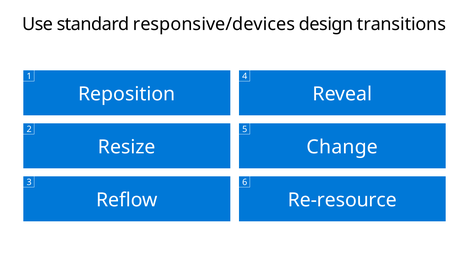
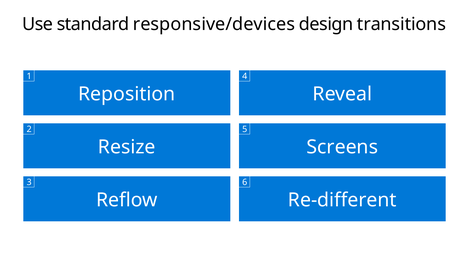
Change: Change -> Screens (342, 147)
Re-resource: Re-resource -> Re-different (342, 200)
